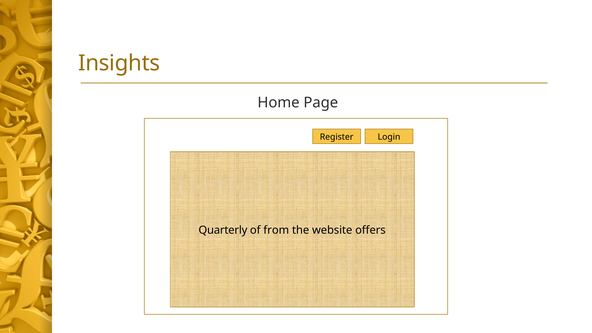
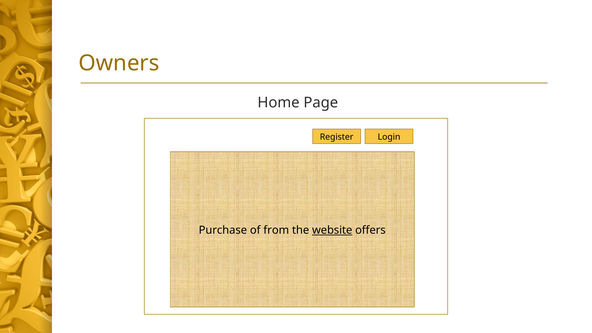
Insights: Insights -> Owners (119, 63)
Quarterly: Quarterly -> Purchase (223, 230)
website underline: none -> present (332, 230)
